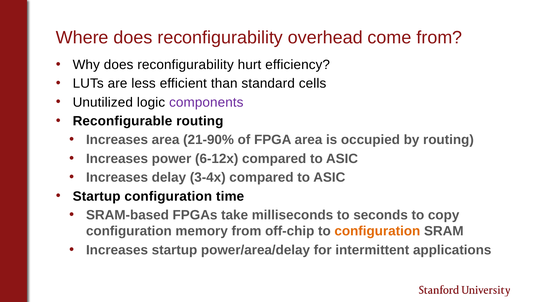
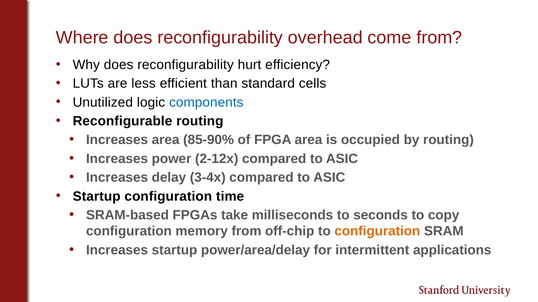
components colour: purple -> blue (206, 103)
21-90%: 21-90% -> 85-90% (209, 140)
6-12x: 6-12x -> 2-12x (217, 159)
